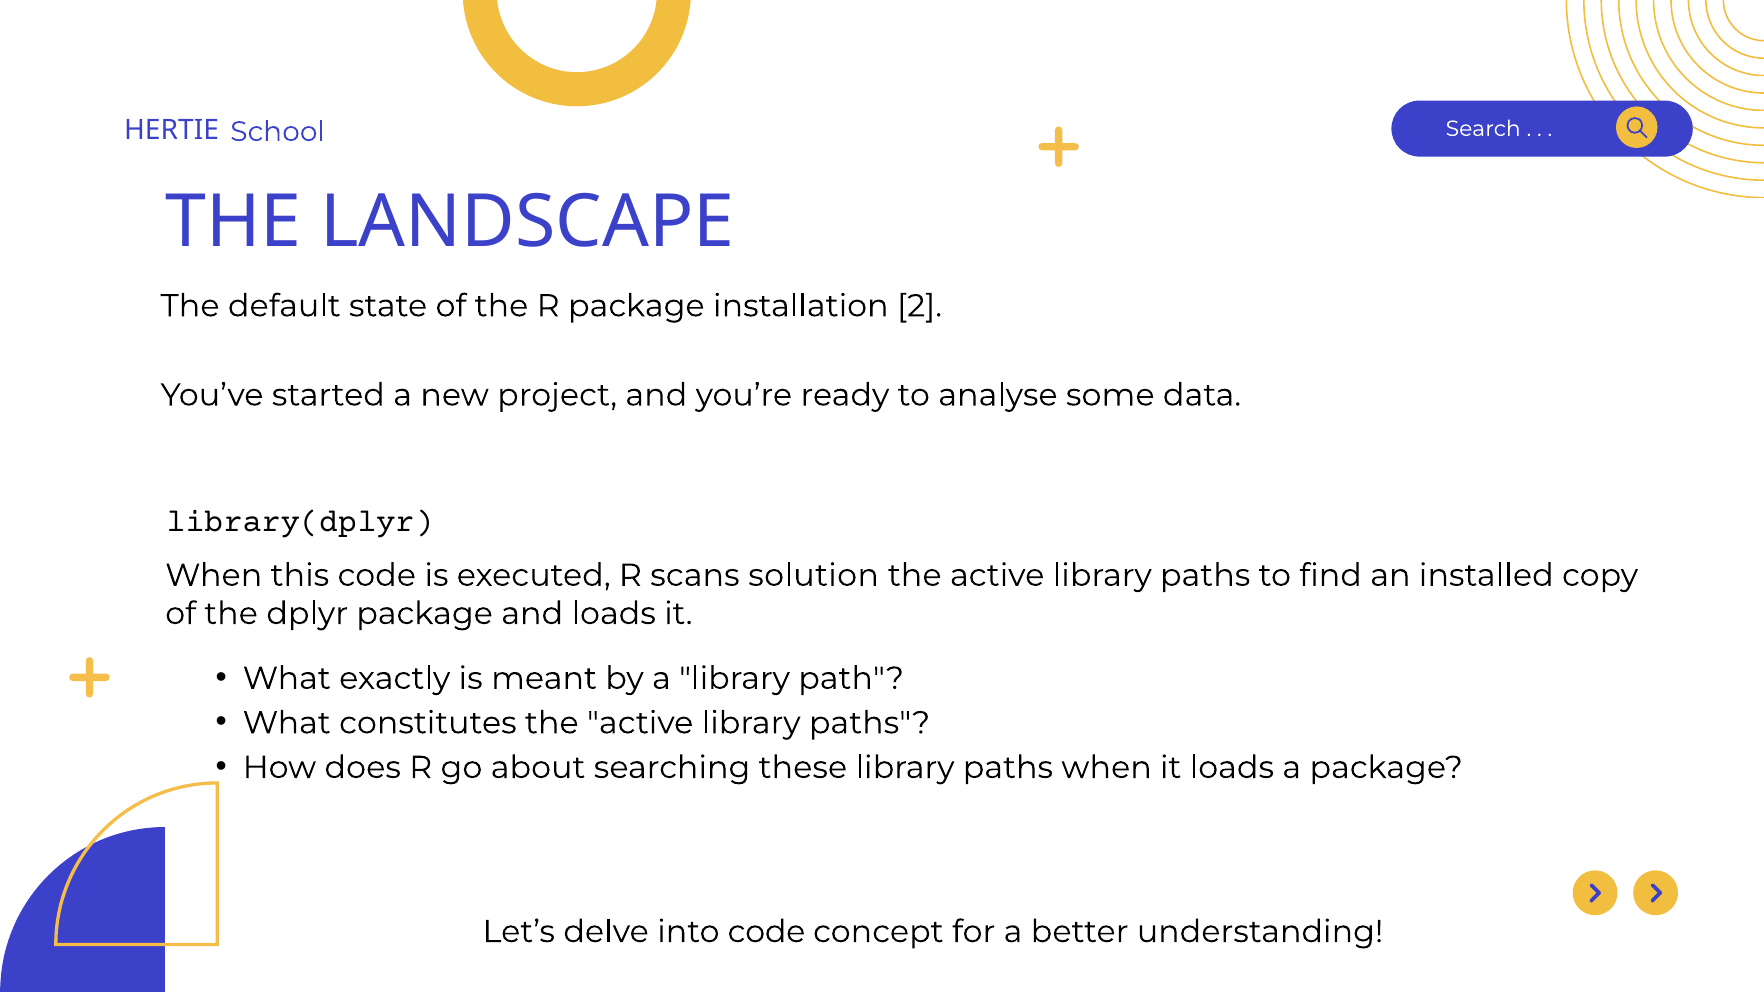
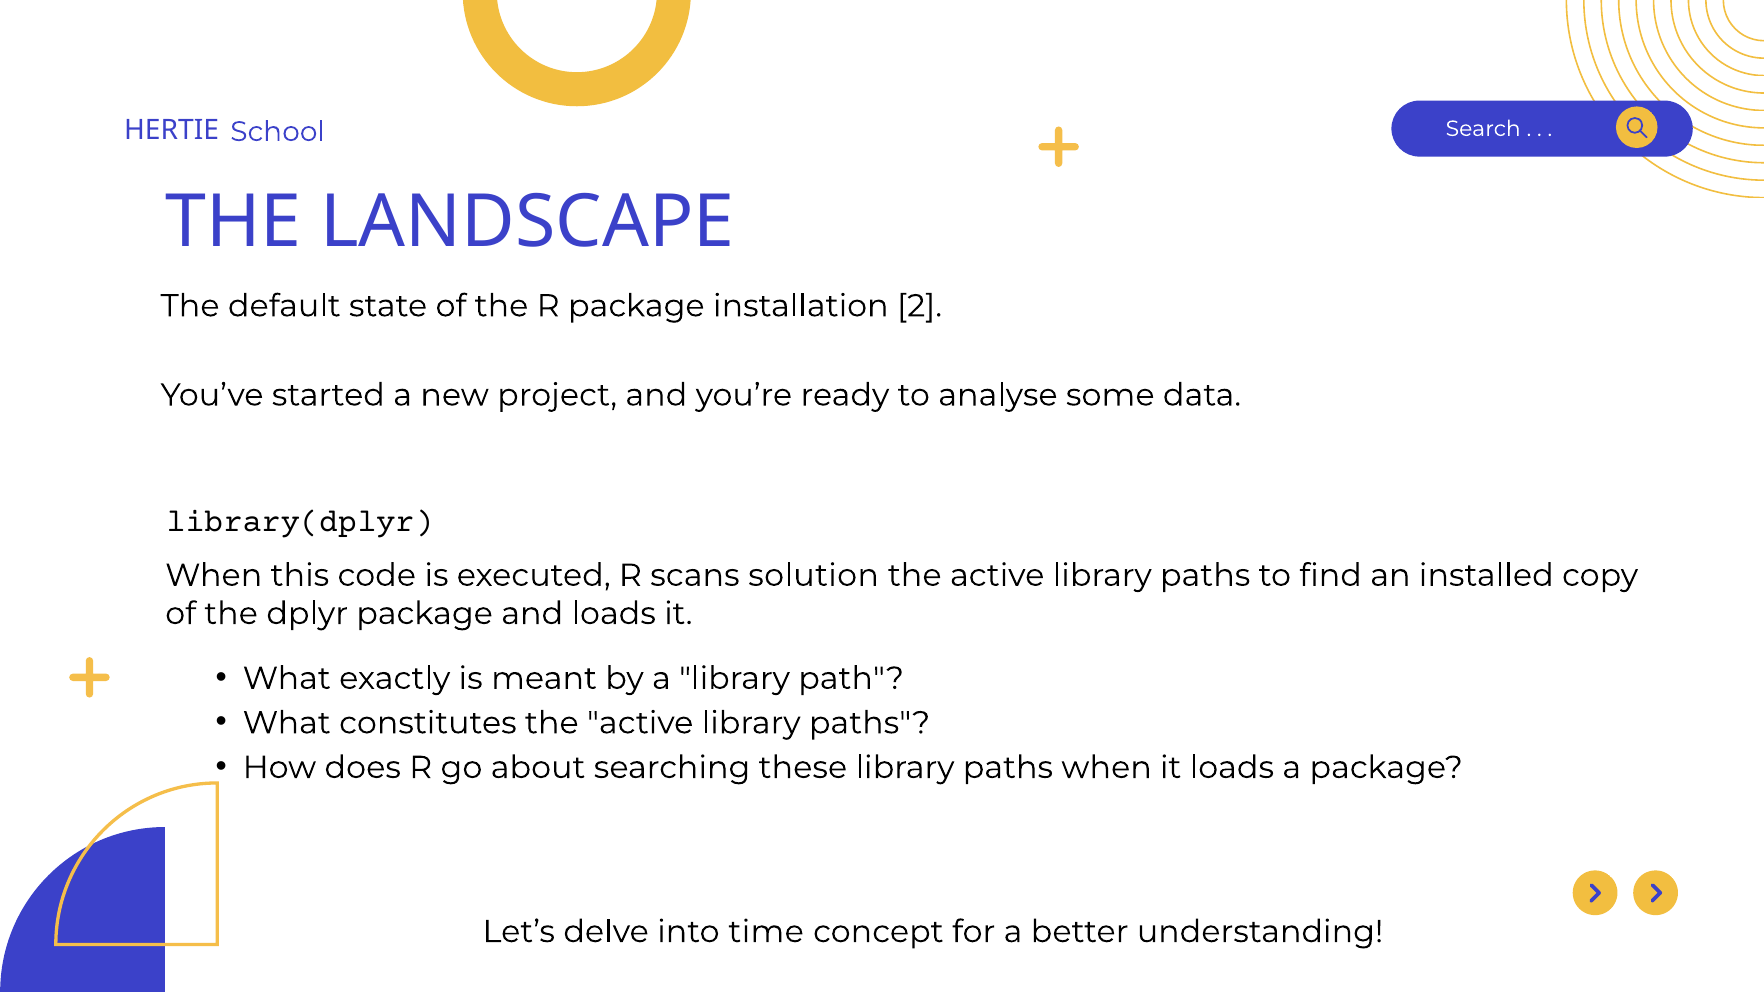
into code: code -> time (766, 932)
